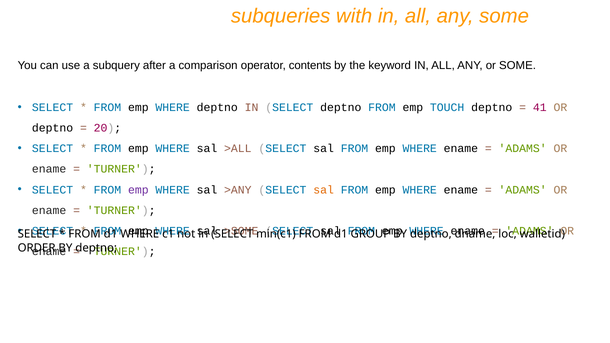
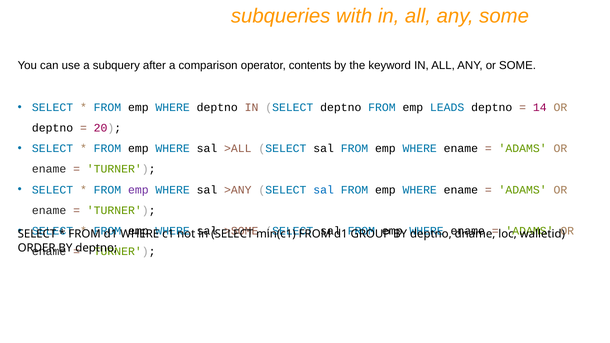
TOUCH: TOUCH -> LEADS (447, 108)
41: 41 -> 14 (540, 108)
sal colour: orange -> blue (324, 190)
